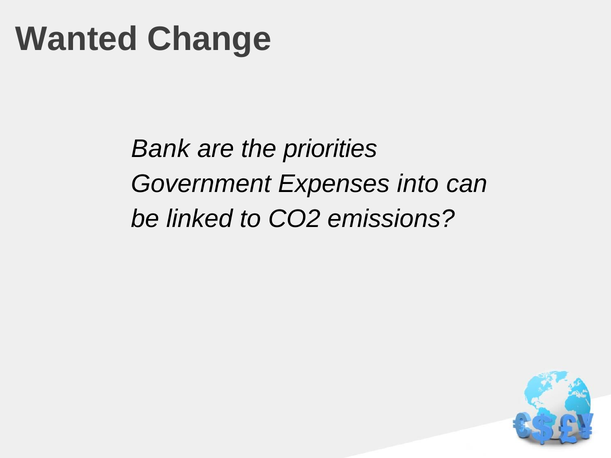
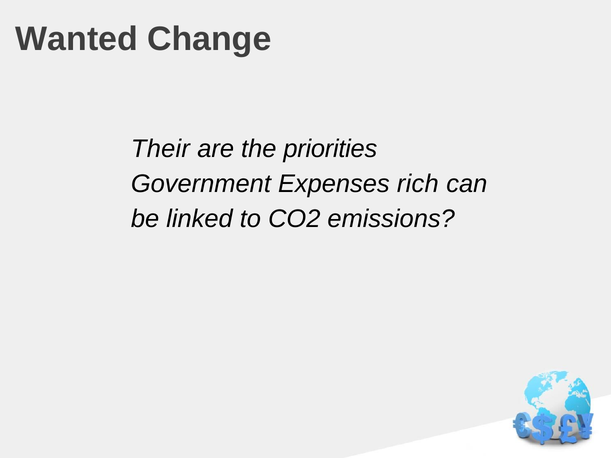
Bank: Bank -> Their (160, 149)
into: into -> rich (418, 184)
